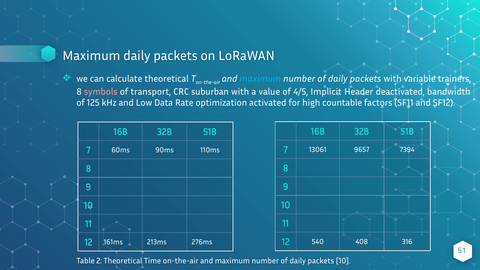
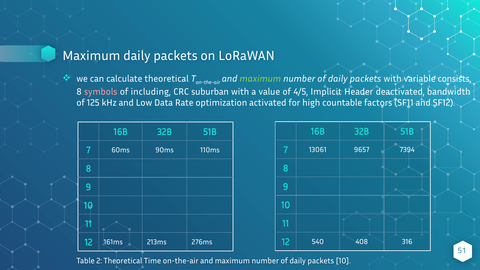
maximum colour: light blue -> light green (260, 79)
trainers: trainers -> consists (455, 79)
transport: transport -> including (151, 92)
